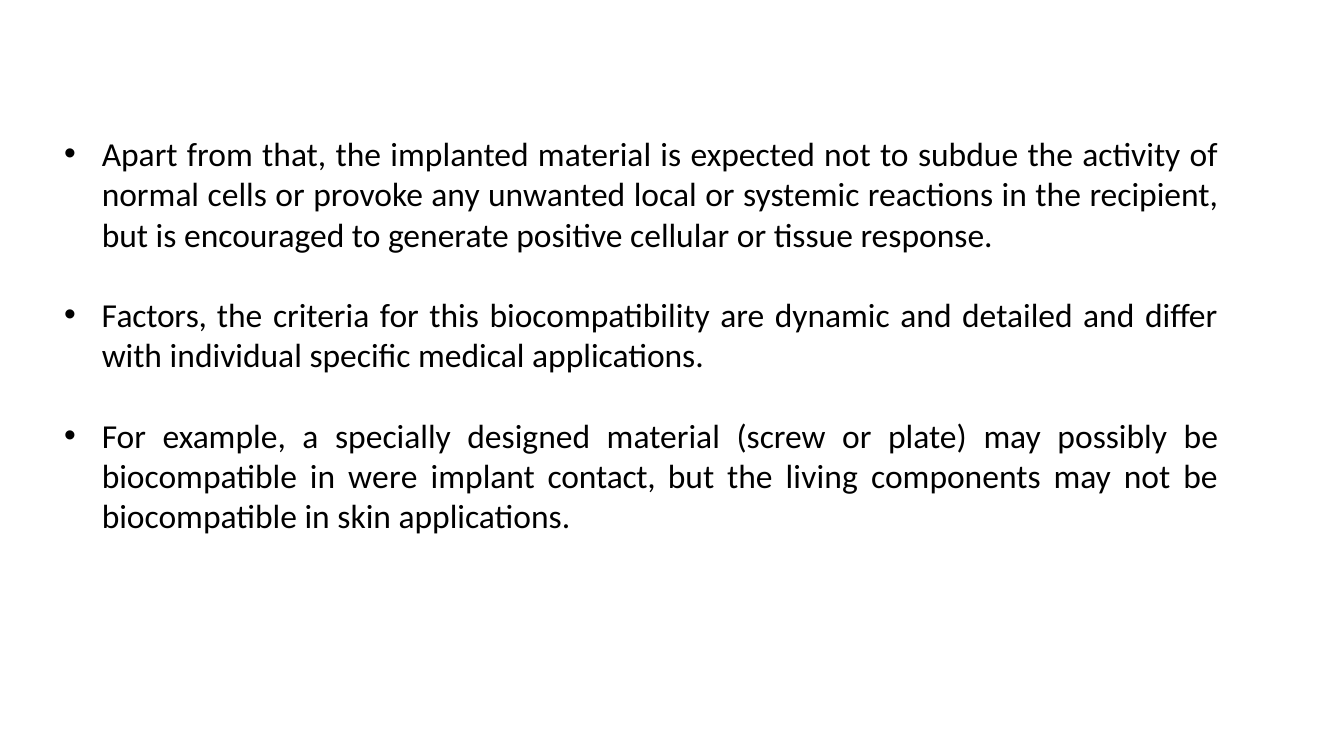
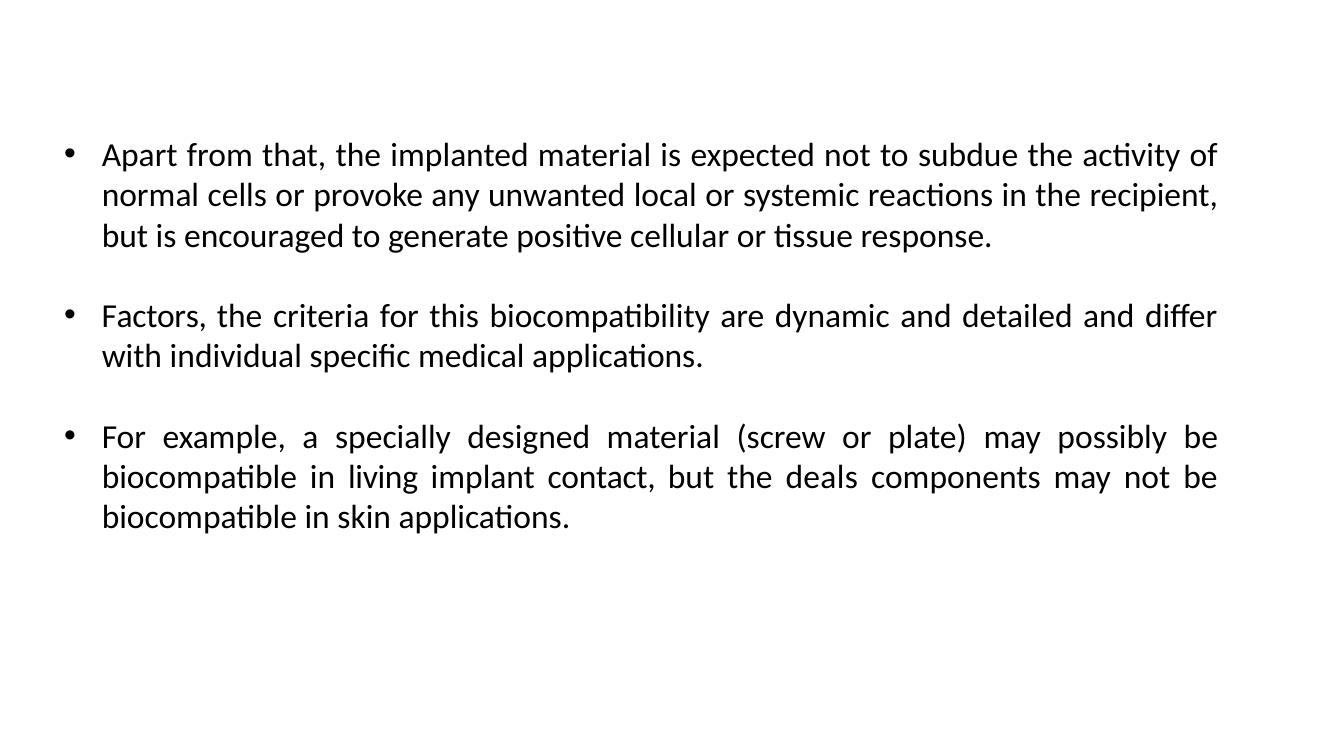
were: were -> living (383, 478)
living: living -> deals (822, 478)
